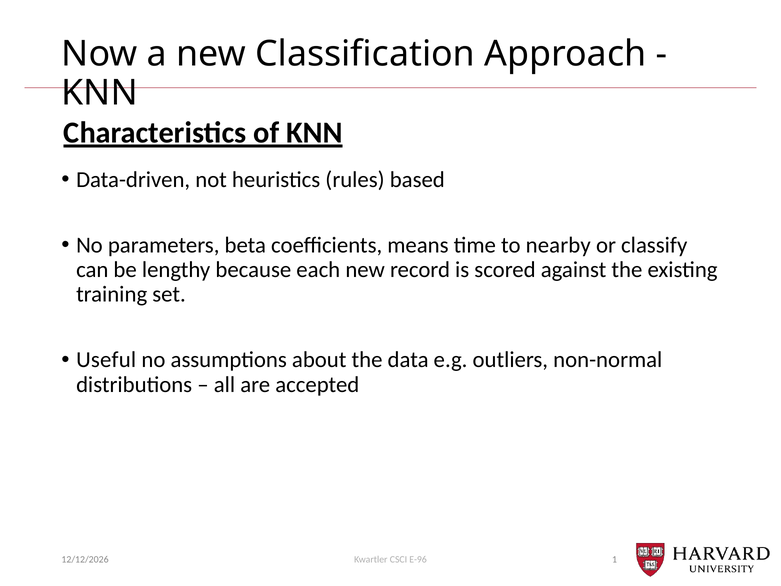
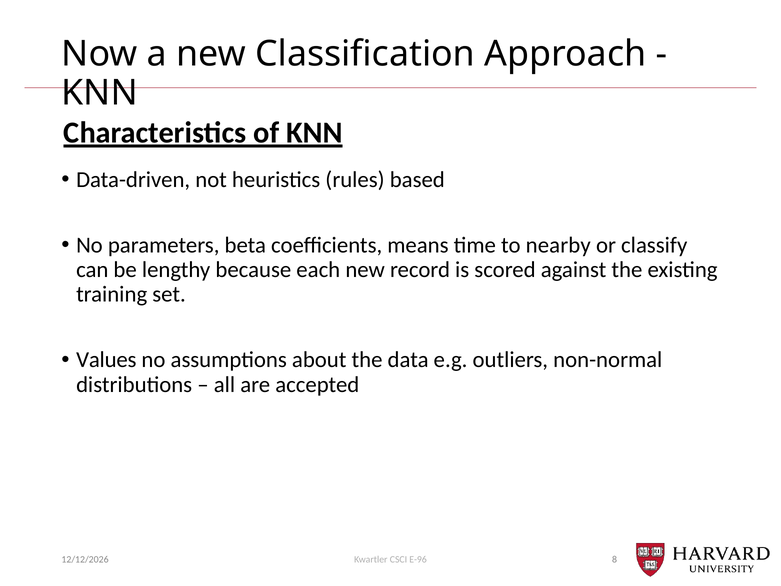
Useful: Useful -> Values (106, 360)
1: 1 -> 8 (615, 559)
